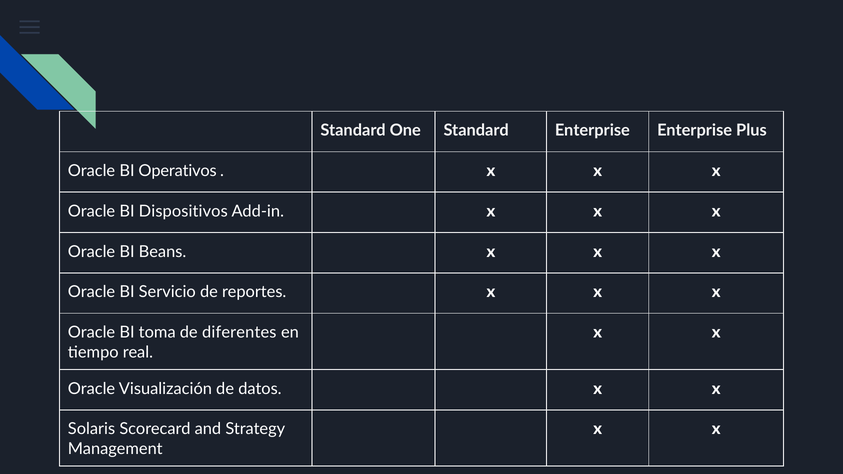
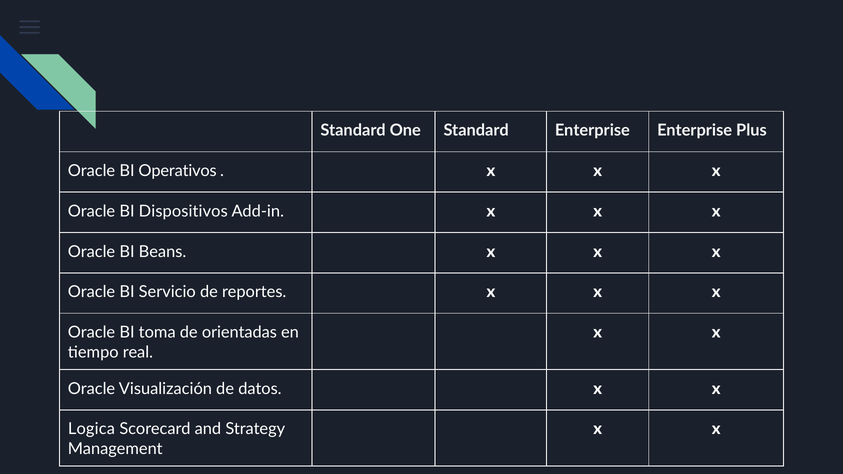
diferentes: diferentes -> orientadas (239, 333)
Solaris: Solaris -> Logica (91, 429)
